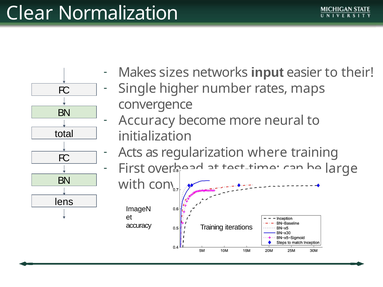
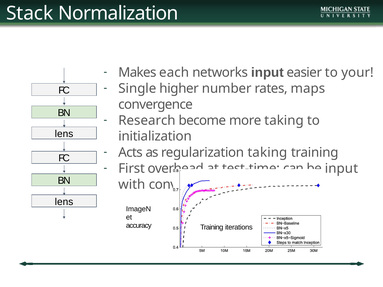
Clear: Clear -> Stack (30, 13)
sizes: sizes -> each (174, 72)
their: their -> your (358, 72)
Accuracy: Accuracy -> Research (147, 121)
more neural: neural -> taking (284, 121)
total: total -> lens (64, 134)
regularization where: where -> taking (267, 153)
large: large -> input (342, 169)
